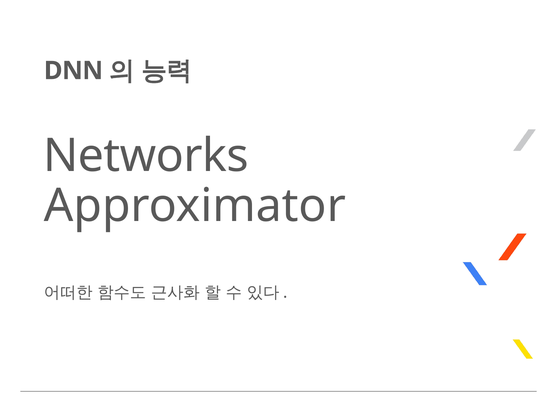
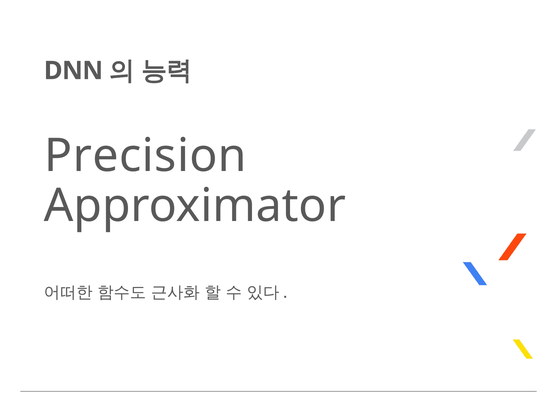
Networks: Networks -> Precision (145, 156)
